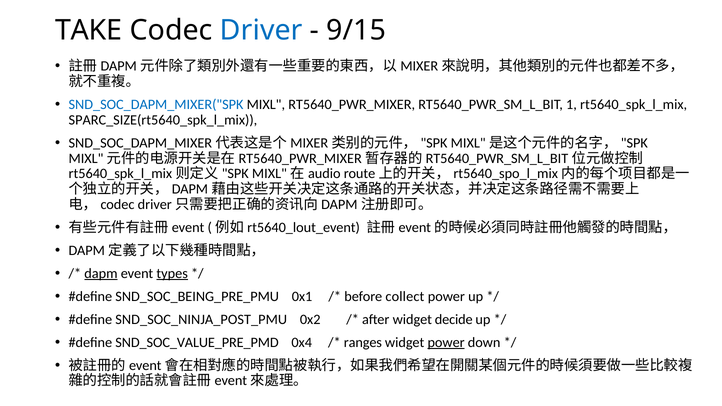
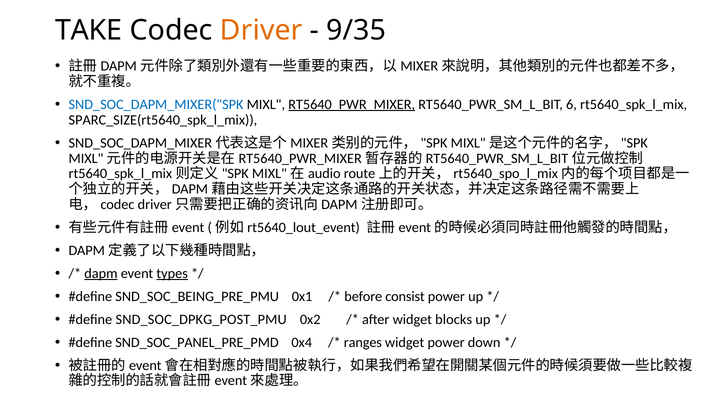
Driver colour: blue -> orange (261, 30)
9/15: 9/15 -> 9/35 (356, 30)
RT5640_PWR_MIXER underline: none -> present (352, 105)
1: 1 -> 6 (571, 105)
collect: collect -> consist (405, 297)
SND_SOC_NINJA_POST_PMU: SND_SOC_NINJA_POST_PMU -> SND_SOC_DPKG_POST_PMU (201, 319)
decide: decide -> blocks (454, 319)
SND_SOC_VALUE_PRE_PMD: SND_SOC_VALUE_PRE_PMD -> SND_SOC_PANEL_PRE_PMD (197, 342)
power underline: present -> none (446, 342)
